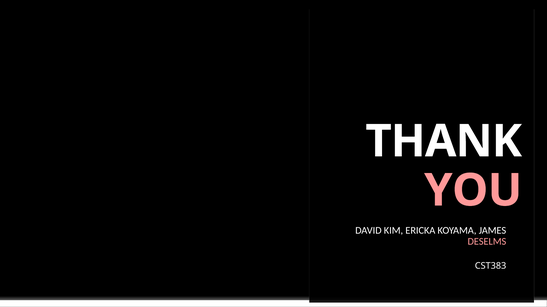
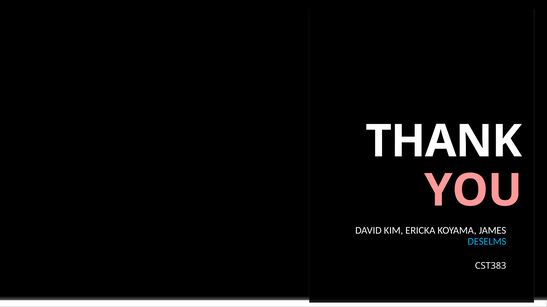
DESELMS colour: pink -> light blue (487, 242)
